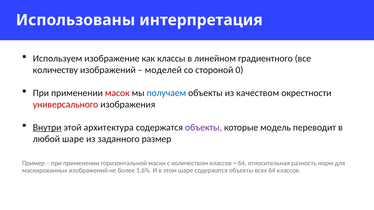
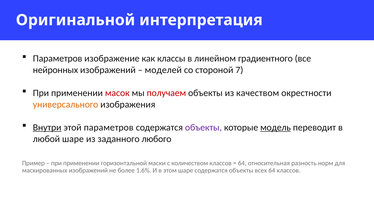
Использованы: Использованы -> Оригинальной (75, 20)
Используем: Используем -> Параметров (58, 59)
количеству: количеству -> нейронных (55, 70)
0: 0 -> 7 (239, 70)
получаем colour: blue -> red (166, 93)
универсального colour: red -> orange (66, 105)
этой архитектура: архитектура -> параметров (109, 128)
модель underline: none -> present (276, 128)
размер: размер -> любого (156, 139)
